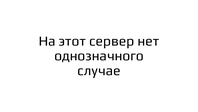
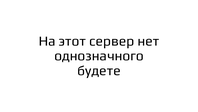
случае: случае -> будете (99, 70)
